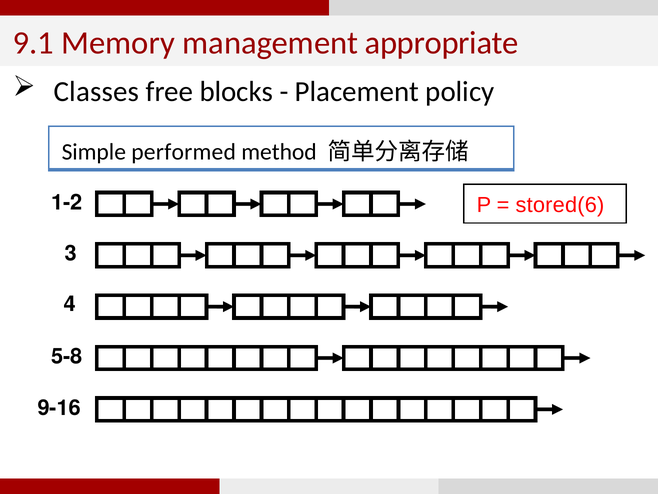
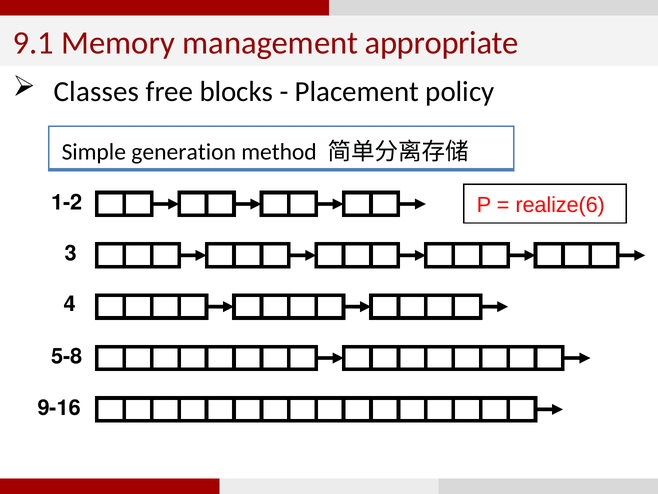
performed: performed -> generation (184, 152)
stored(6: stored(6 -> realize(6 (560, 205)
